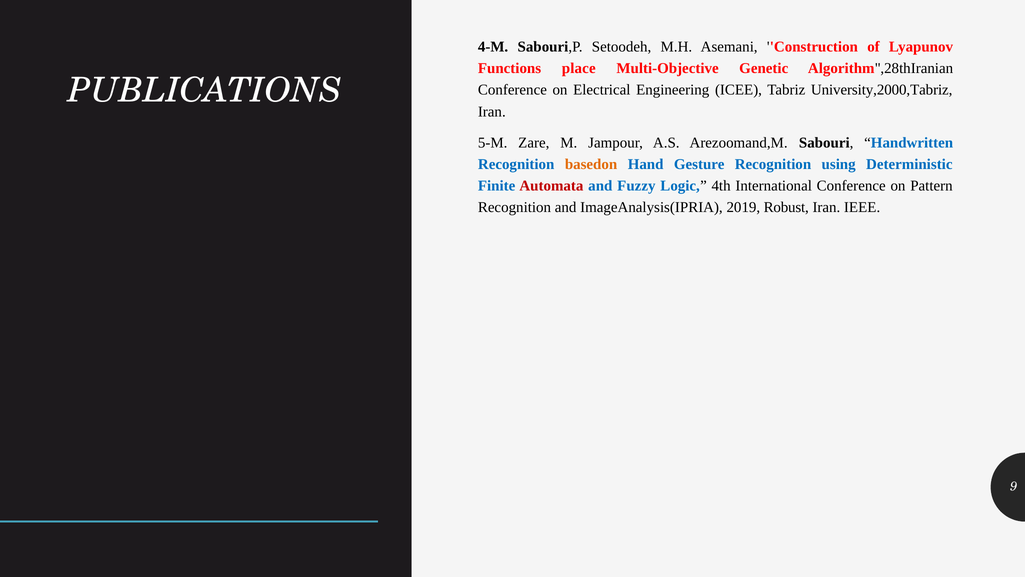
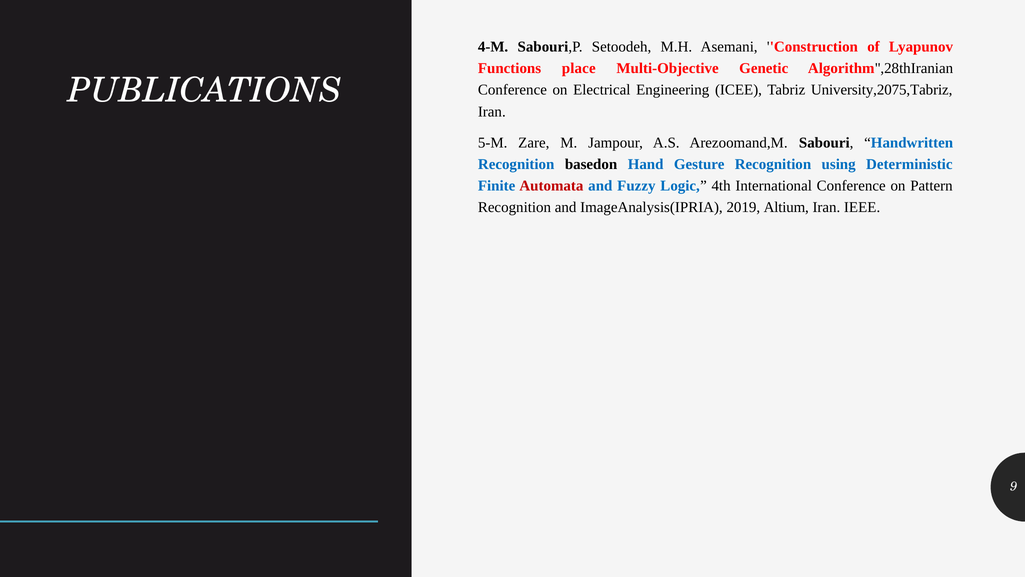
University,2000,Tabriz: University,2000,Tabriz -> University,2075,Tabriz (882, 90)
basedon colour: orange -> black (591, 164)
Robust: Robust -> Altium (786, 207)
